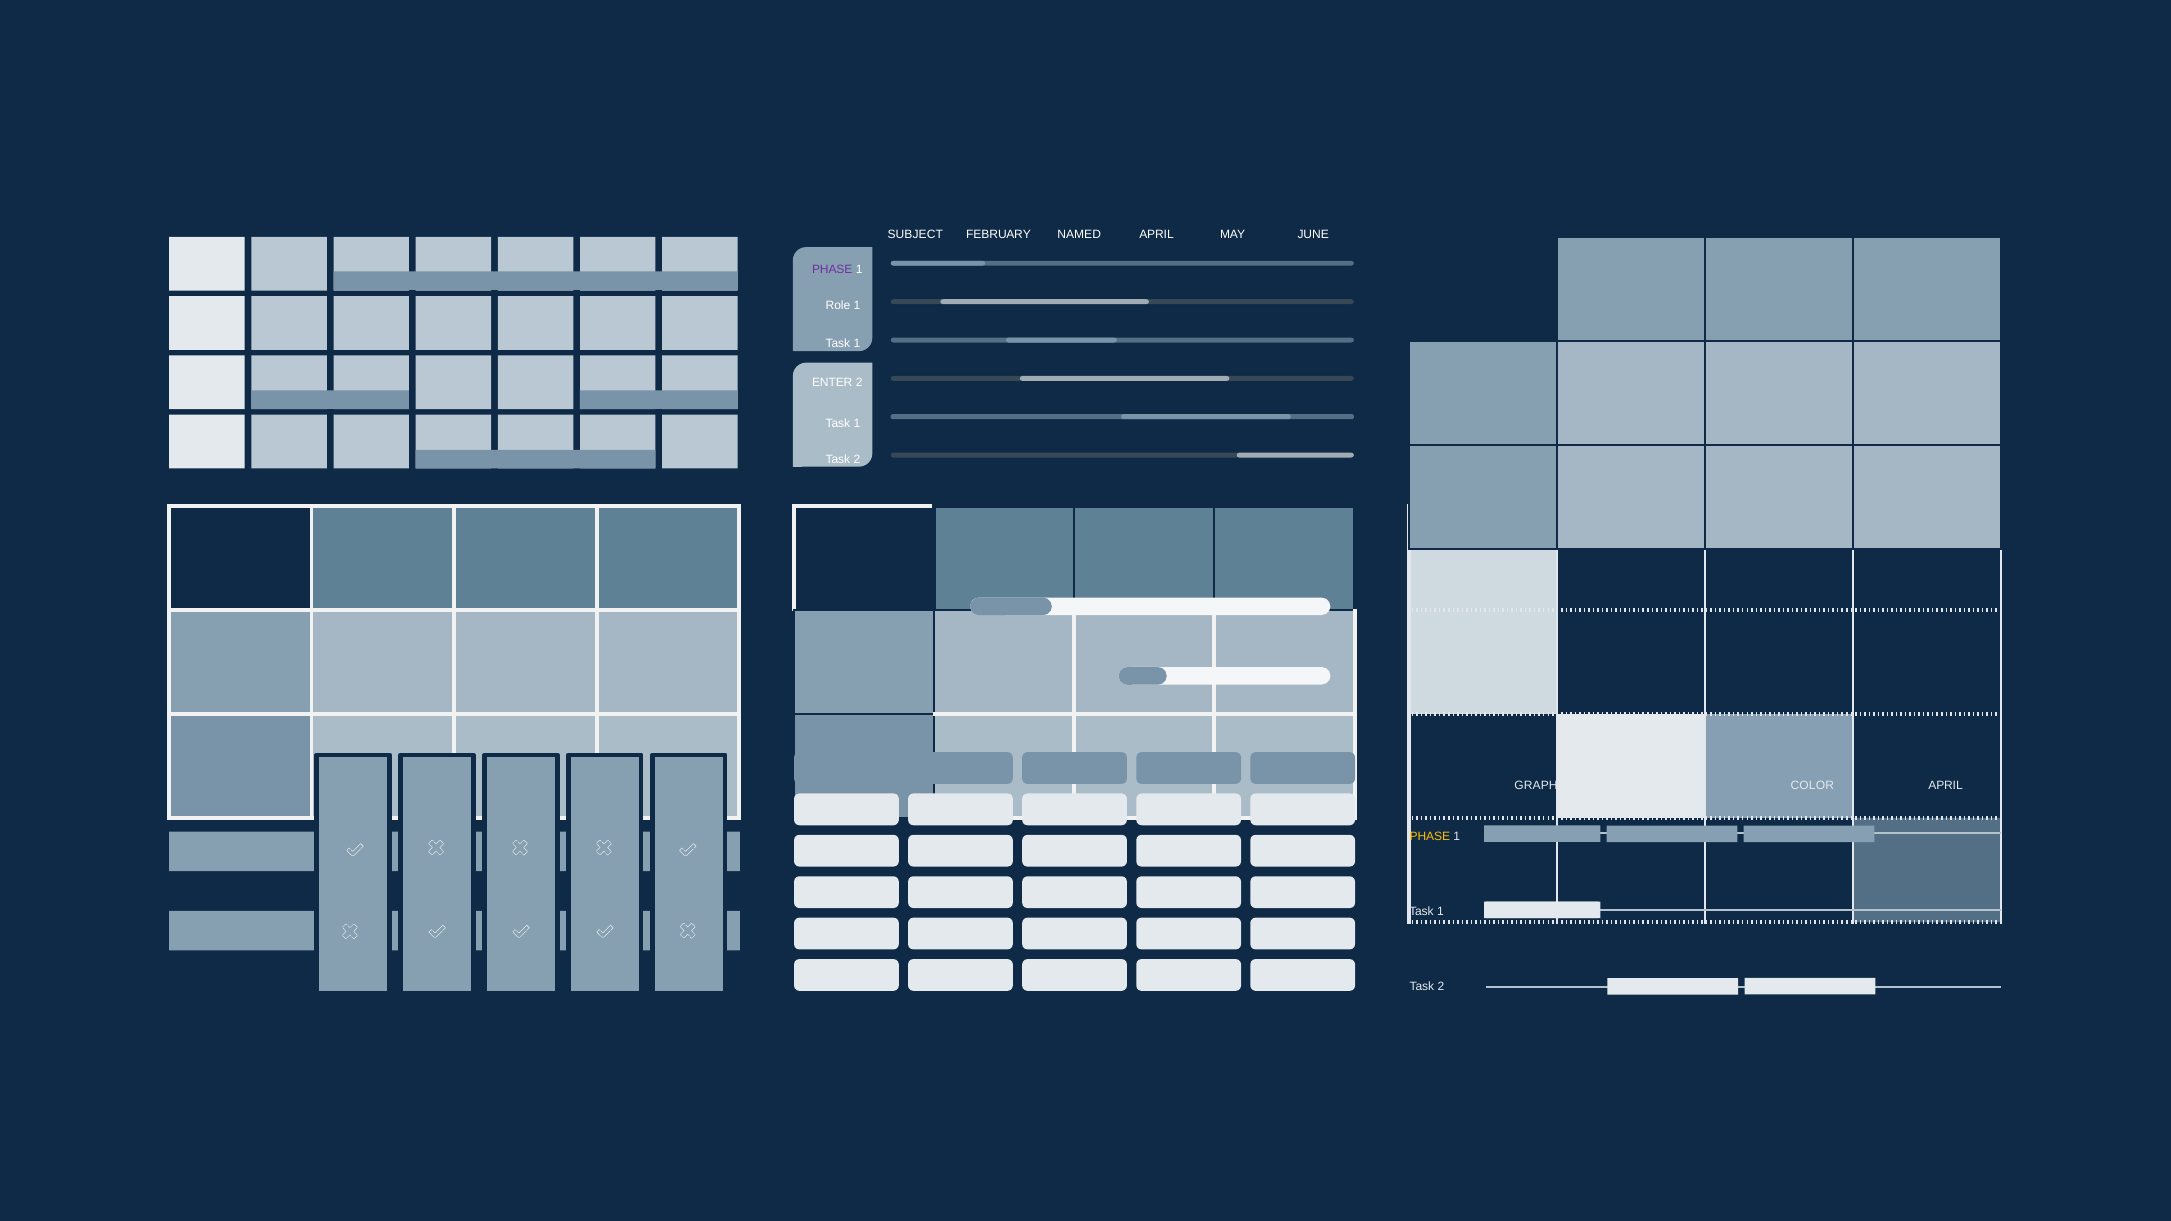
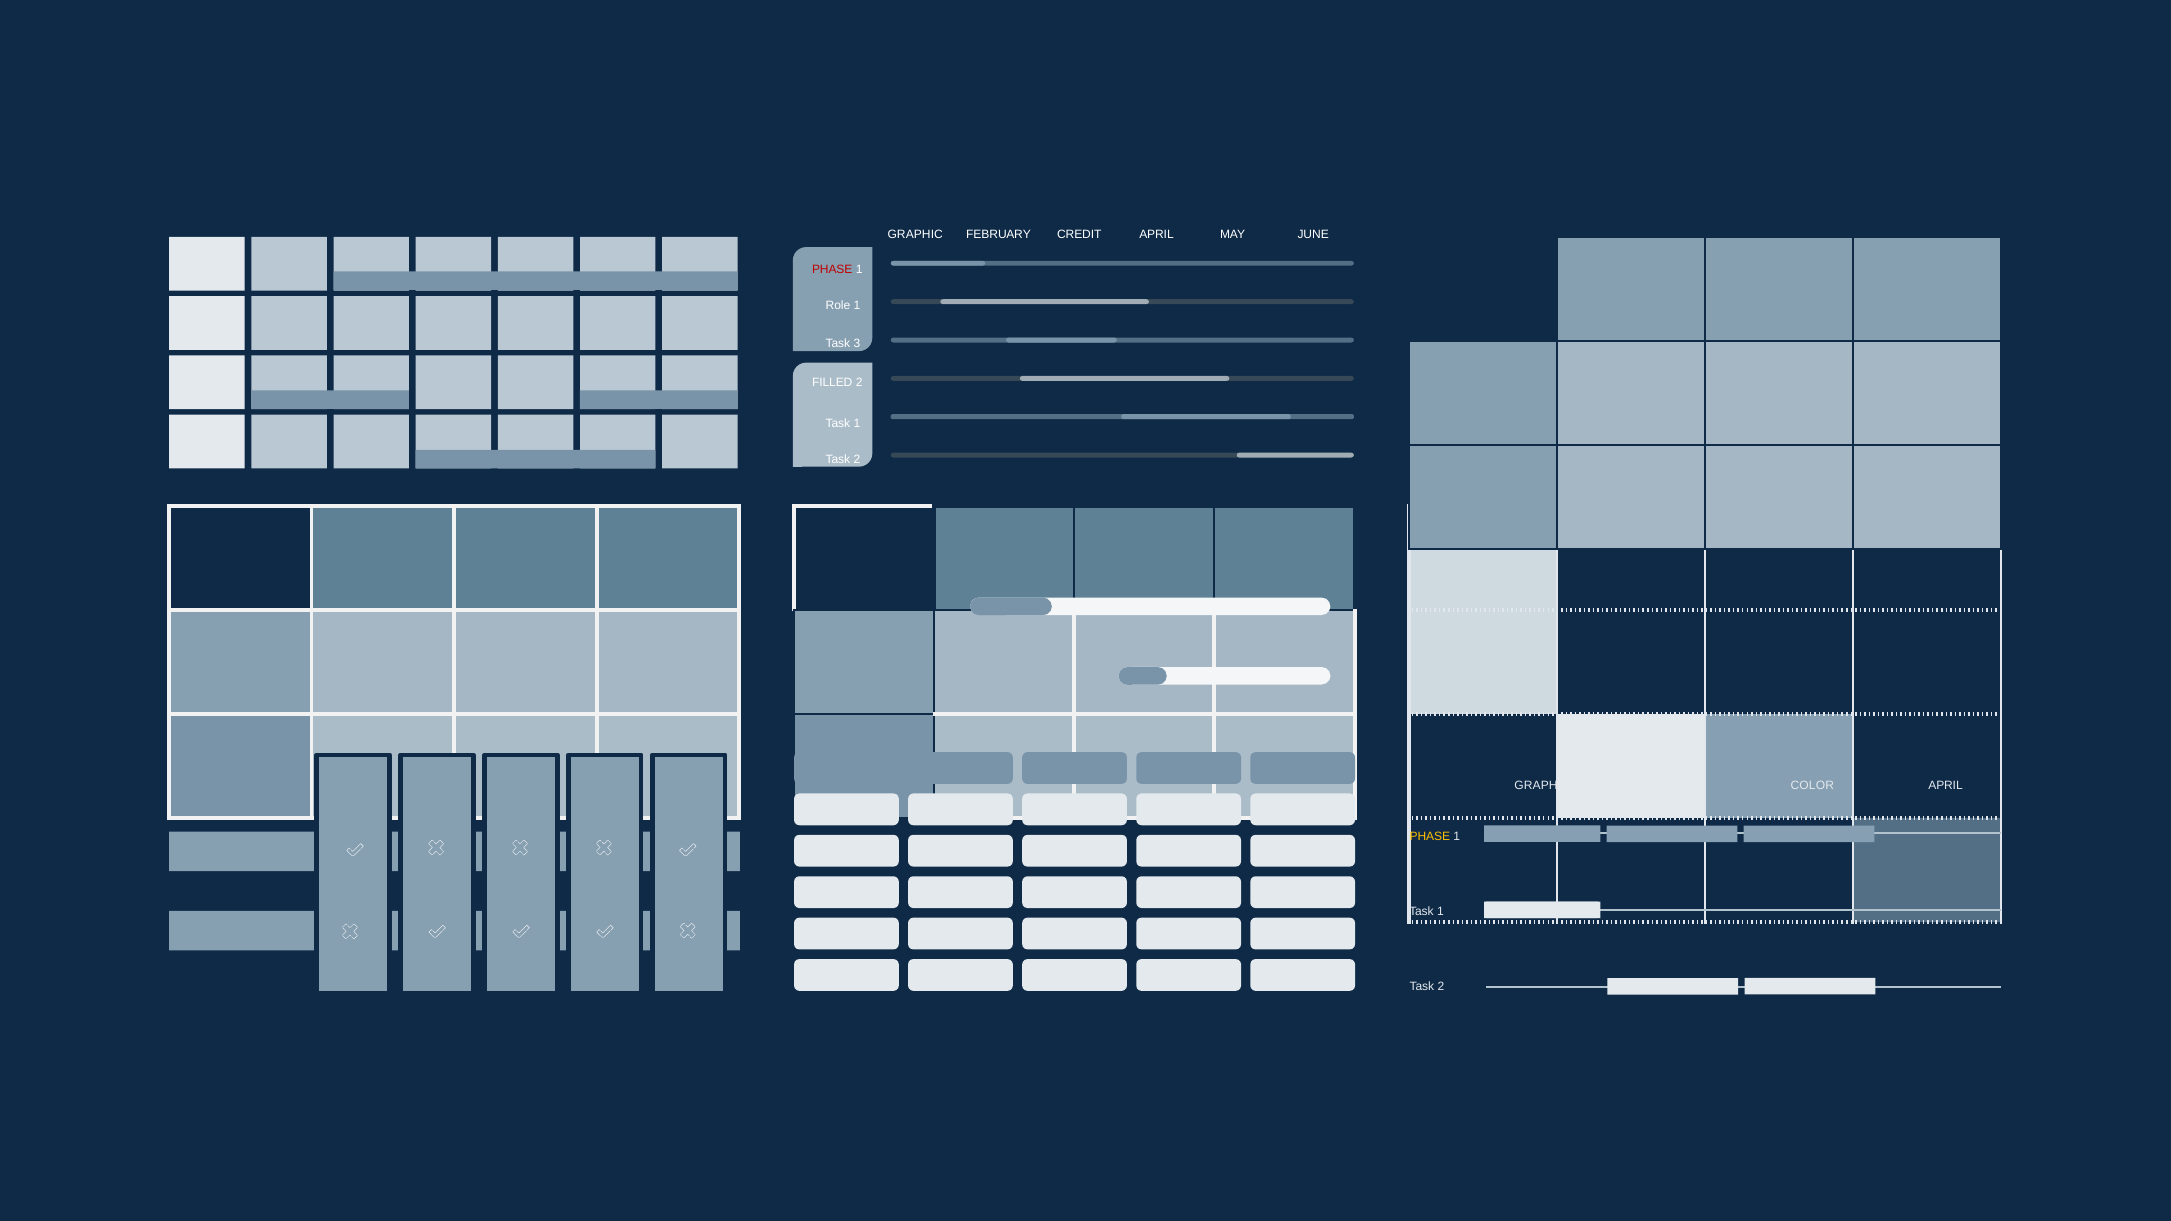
SUBJECT: SUBJECT -> GRAPHIC (915, 234)
NAMED: NAMED -> CREDIT (1079, 234)
PHASE colour: purple -> red (832, 269)
1: 1 -> 3 (857, 344)
ENTER: ENTER -> FILLED (832, 383)
